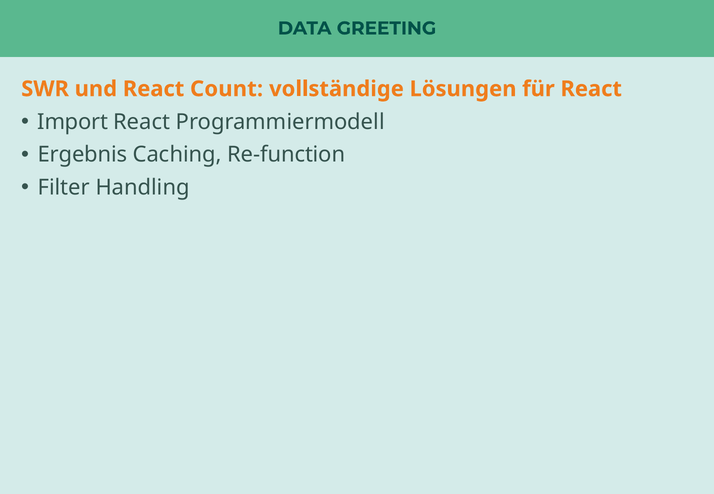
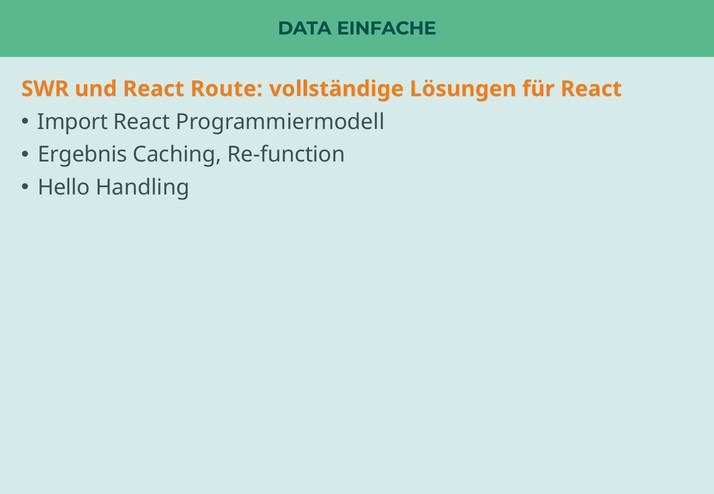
GREETING: GREETING -> EINFACHE (386, 28)
Count: Count -> Route (227, 89)
Filter: Filter -> Hello (64, 188)
